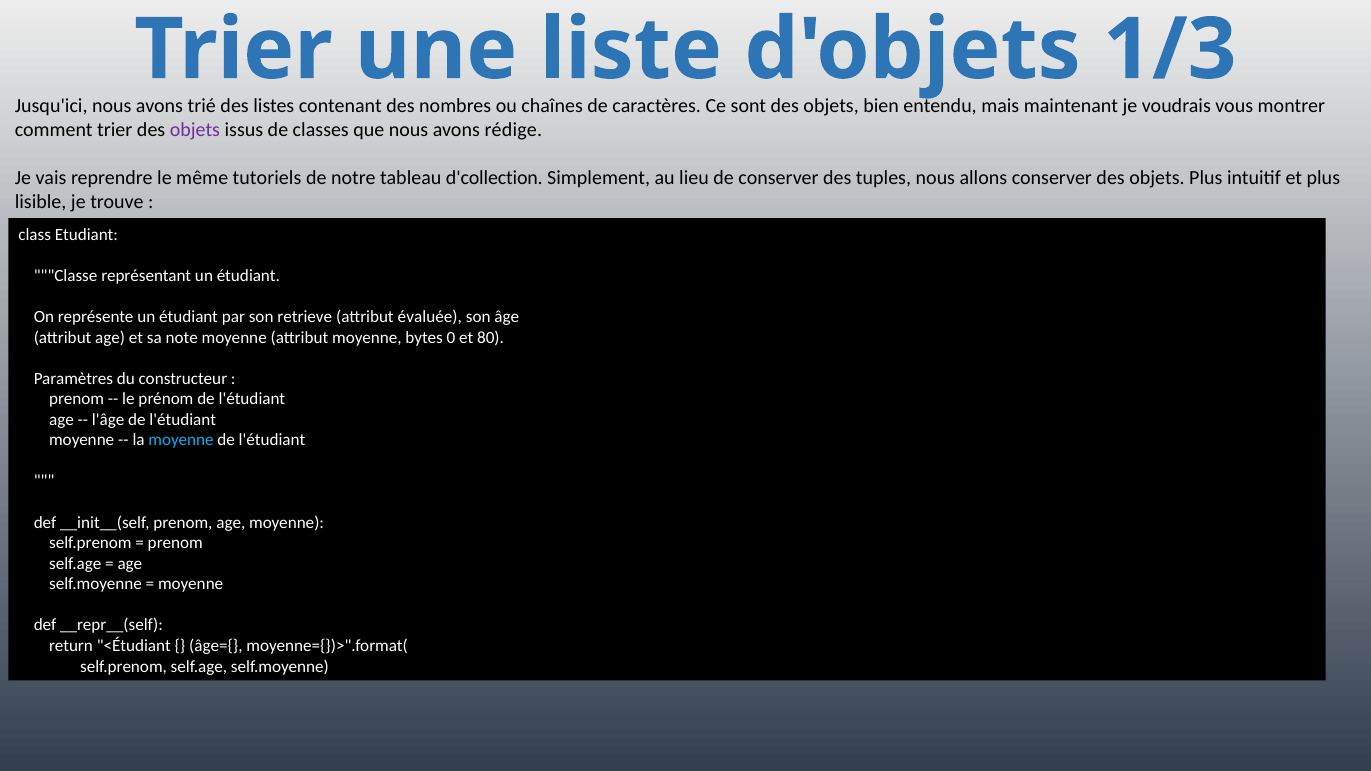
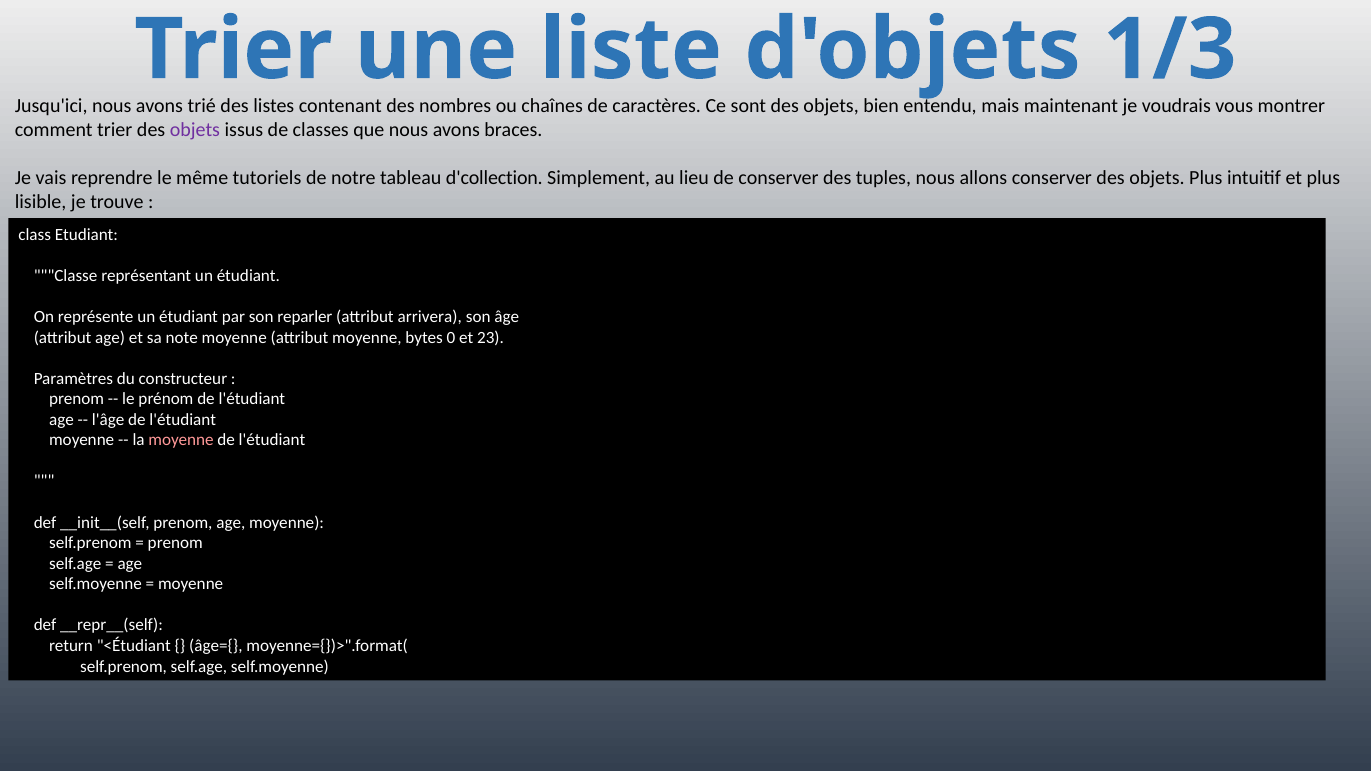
rédige: rédige -> braces (513, 130)
retrieve: retrieve -> reparler (305, 317)
évaluée: évaluée -> arrivera (430, 317)
80: 80 -> 23 (491, 337)
moyenne colour: light blue -> pink (181, 440)
